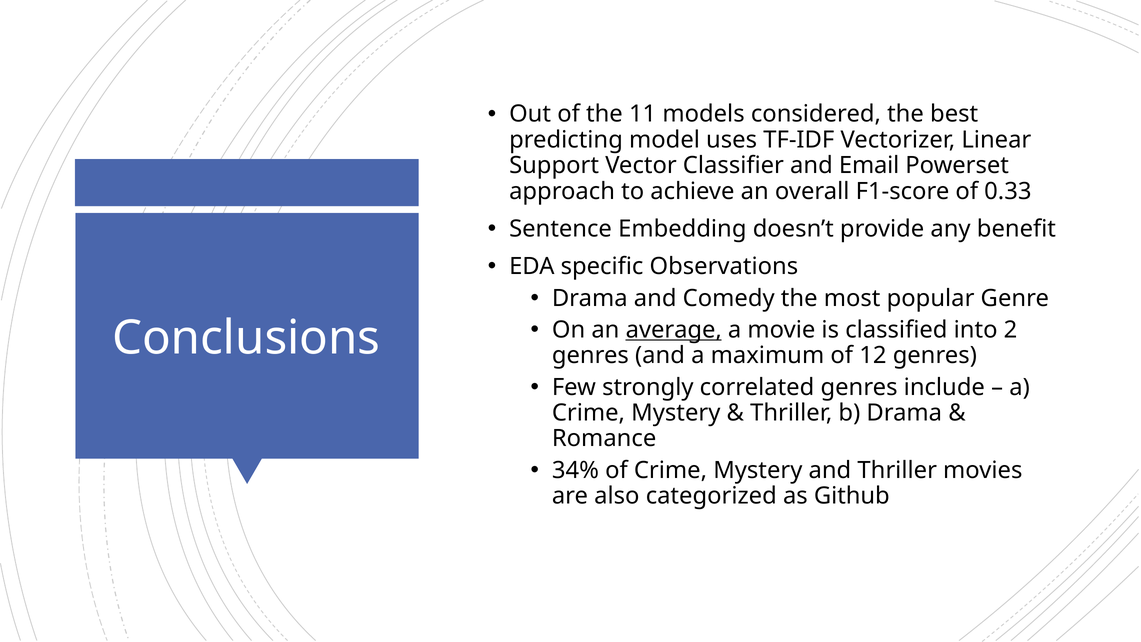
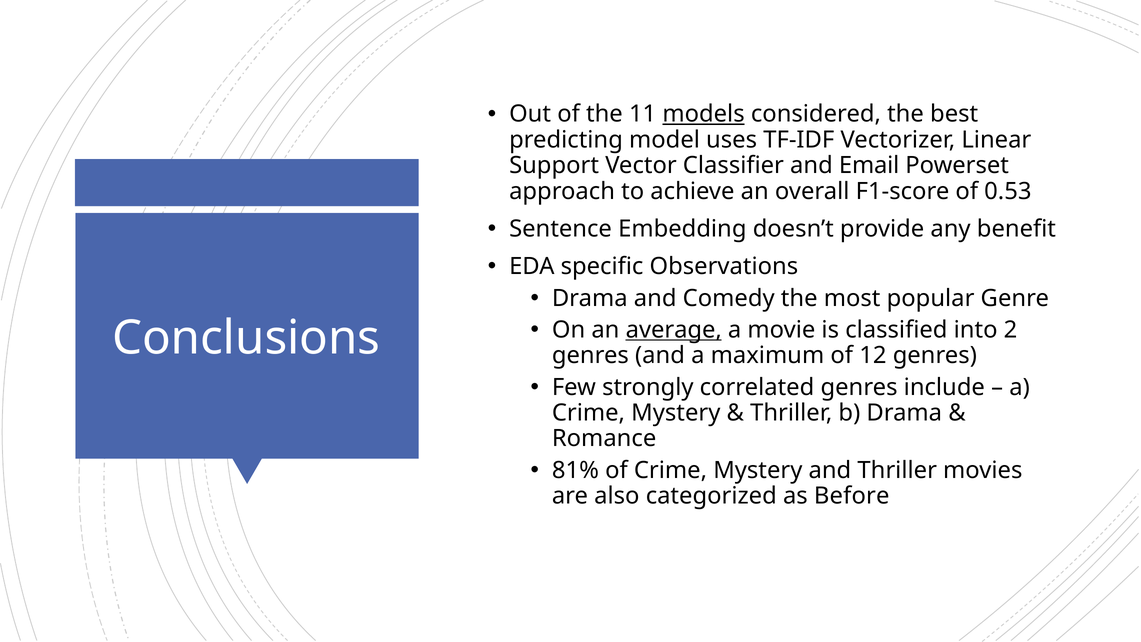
models underline: none -> present (704, 114)
0.33: 0.33 -> 0.53 (1008, 191)
34%: 34% -> 81% (575, 470)
Github: Github -> Before (852, 496)
